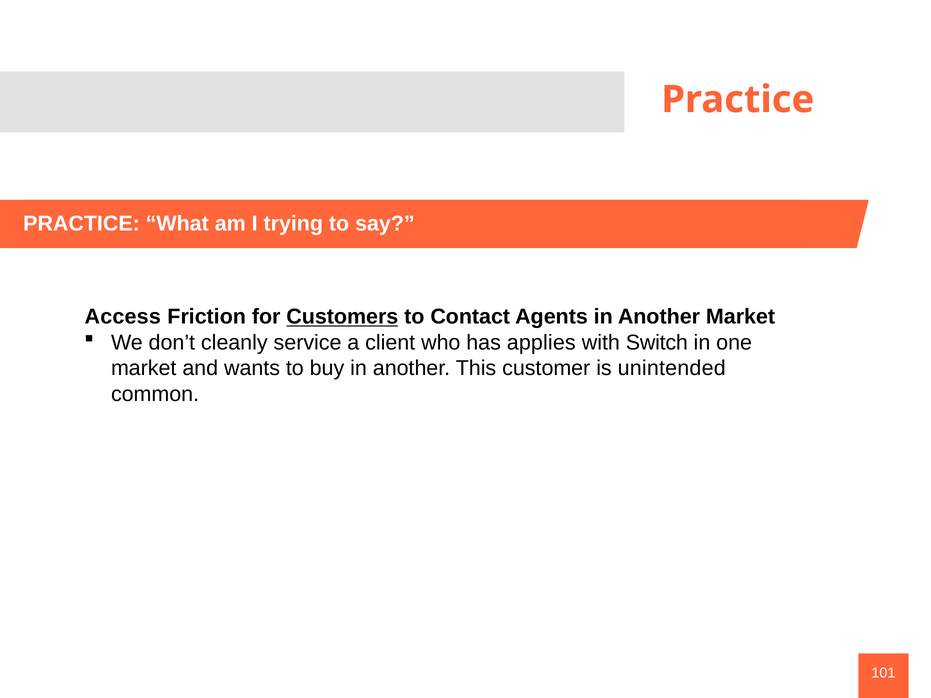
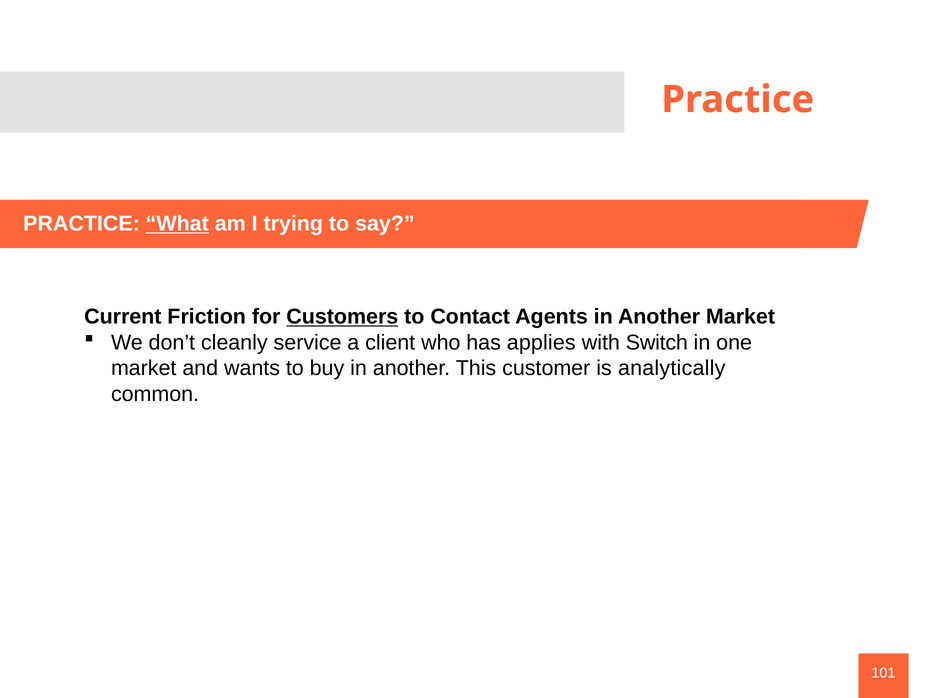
What underline: none -> present (177, 224)
Access: Access -> Current (123, 317)
unintended: unintended -> analytically (672, 368)
